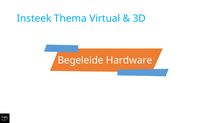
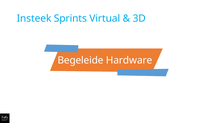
Thema: Thema -> Sprints (70, 18)
